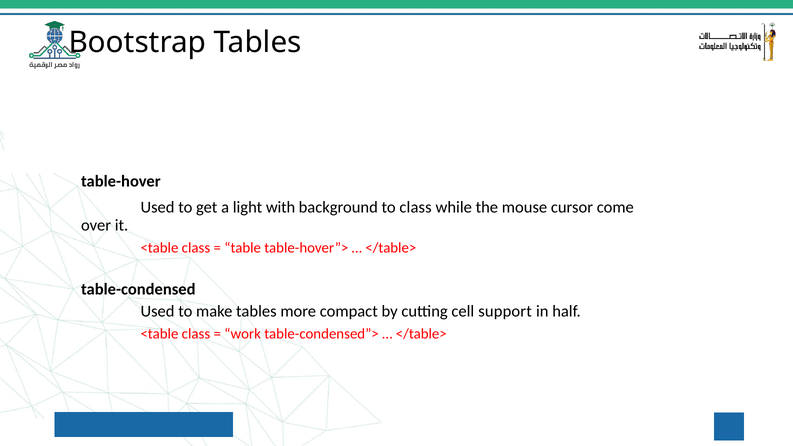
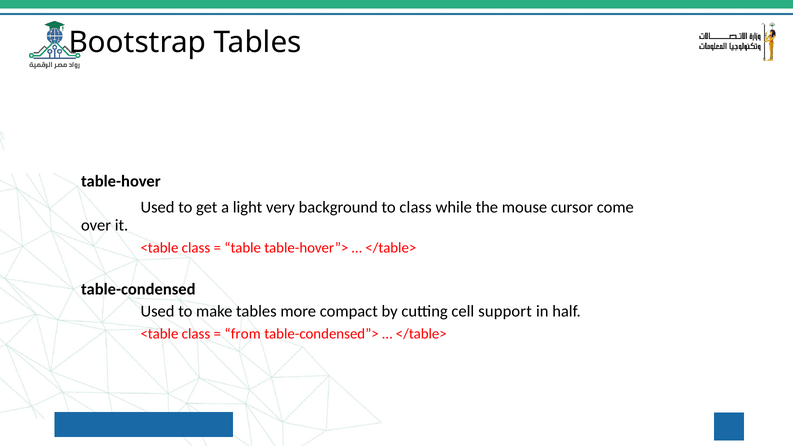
with: with -> very (280, 207)
work: work -> from (243, 334)
